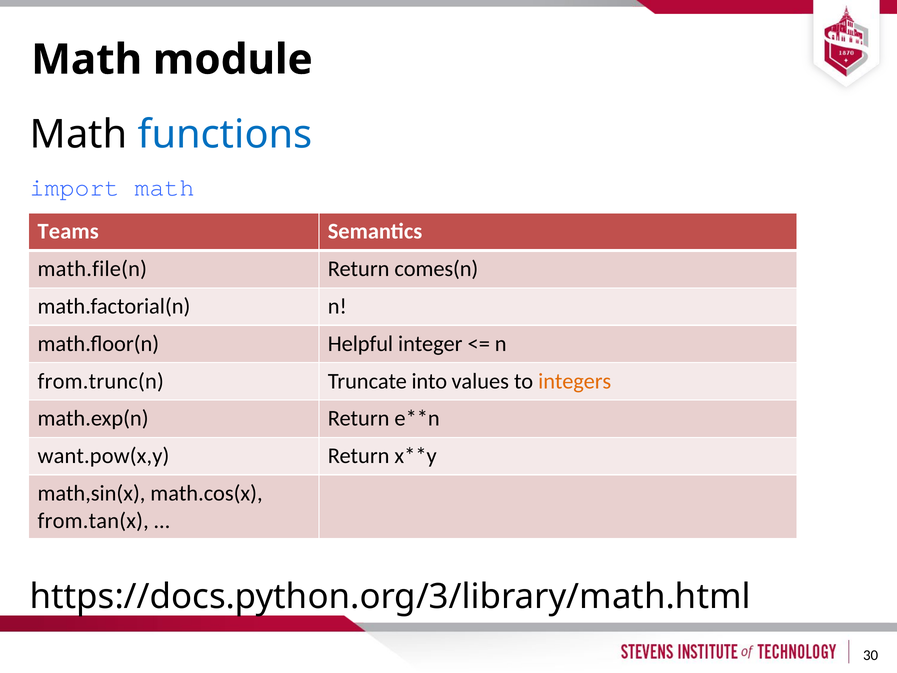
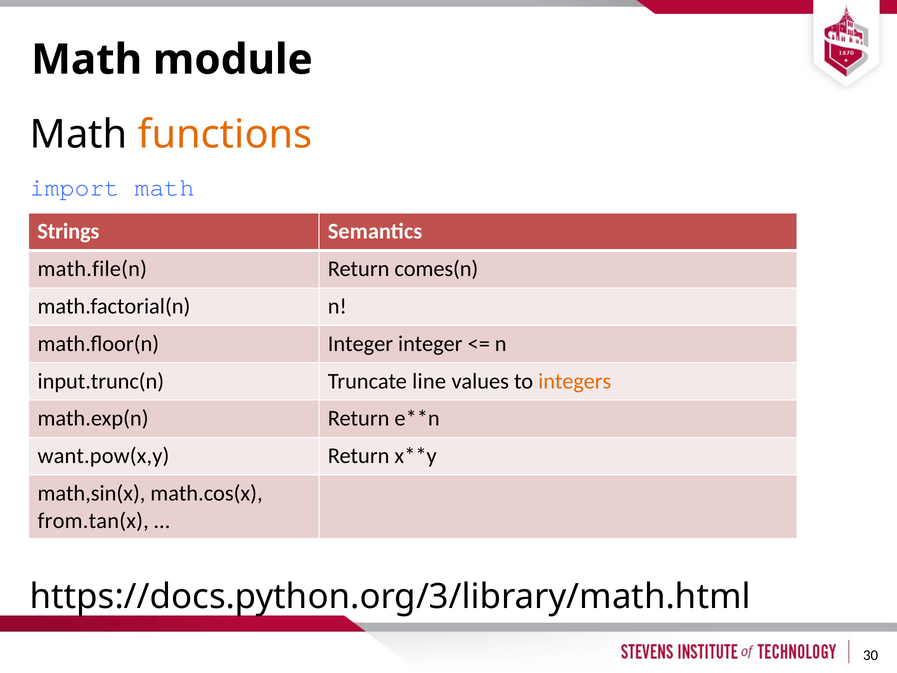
functions colour: blue -> orange (225, 135)
Teams: Teams -> Strings (68, 232)
math.floor(n Helpful: Helpful -> Integer (360, 344)
from.trunc(n: from.trunc(n -> input.trunc(n (101, 381)
into: into -> line (429, 381)
